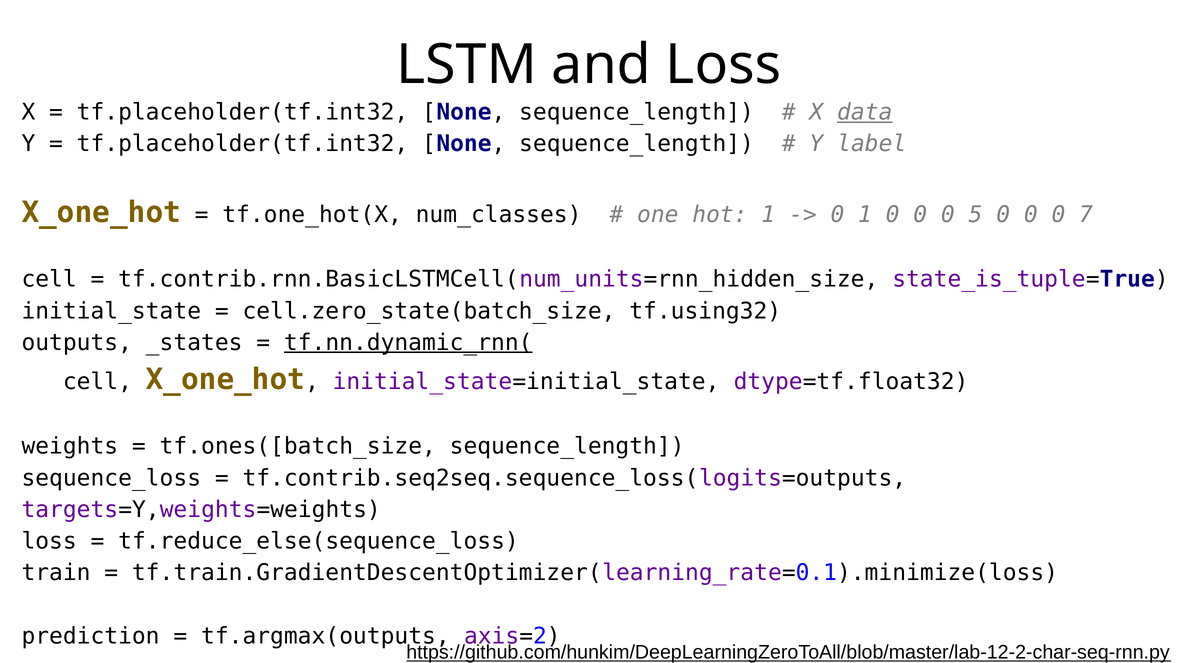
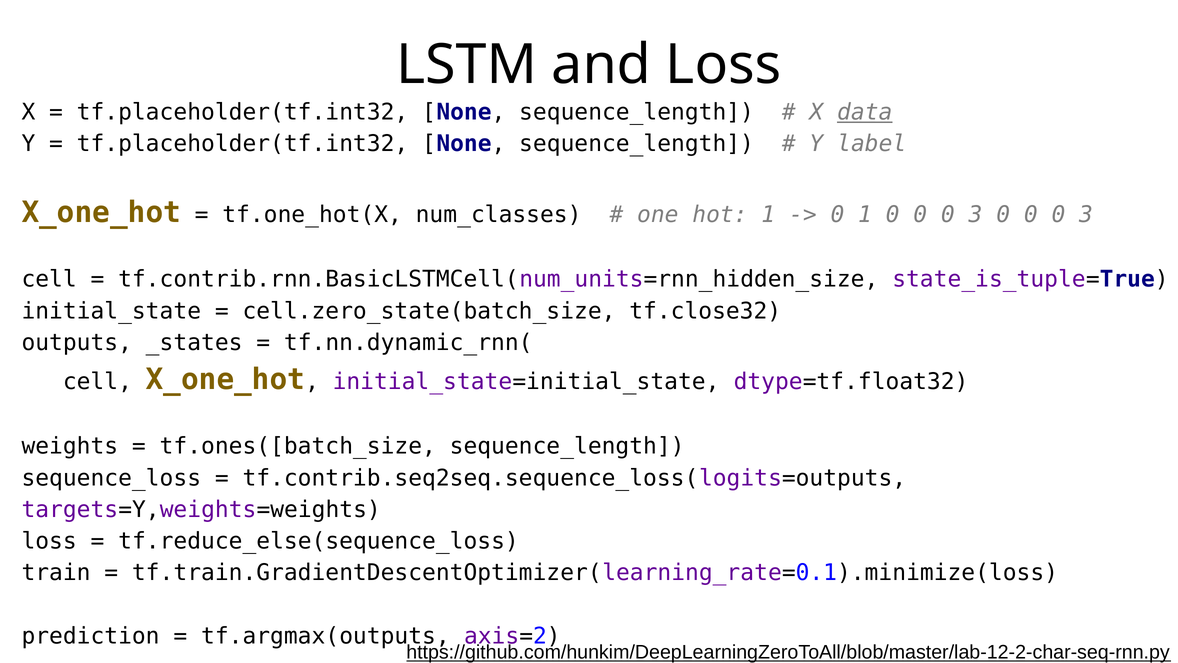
5: 5 -> 3 (976, 215)
7: 7 -> 3 (1086, 215)
tf.using32: tf.using32 -> tf.close32 (705, 311)
tf.nn.dynamic_rnn( underline: present -> none (408, 342)
